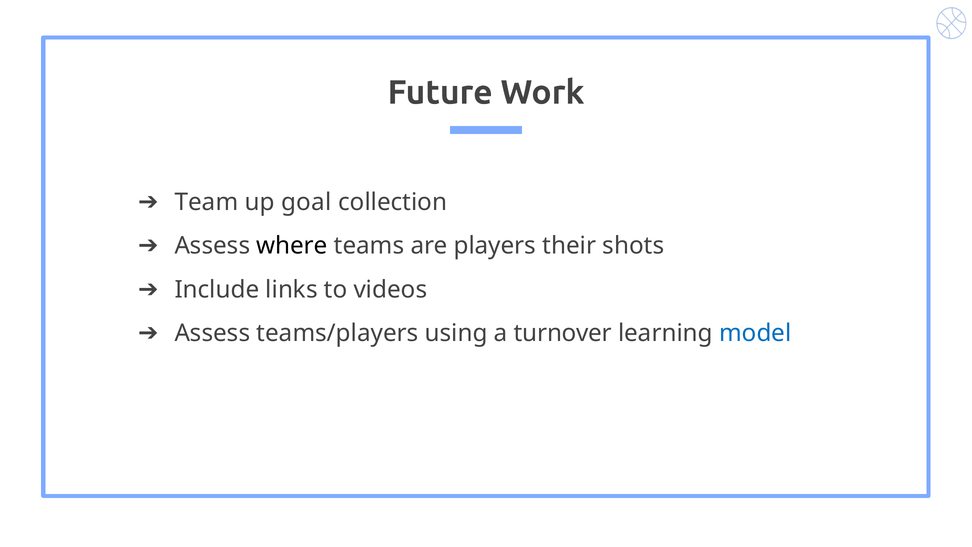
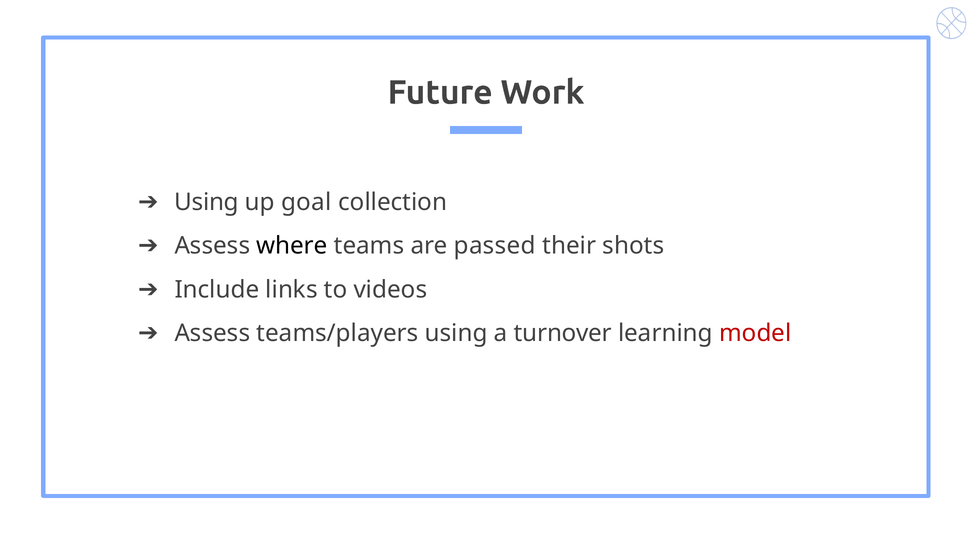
Team: Team -> Using (207, 202)
players: players -> passed (495, 246)
model colour: blue -> red (755, 333)
